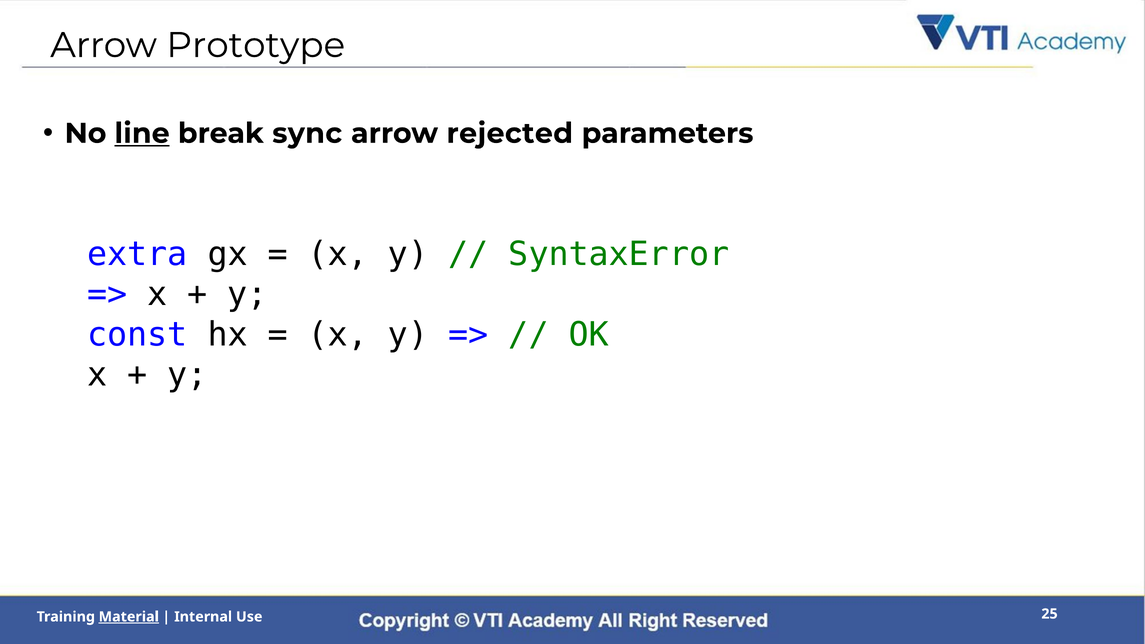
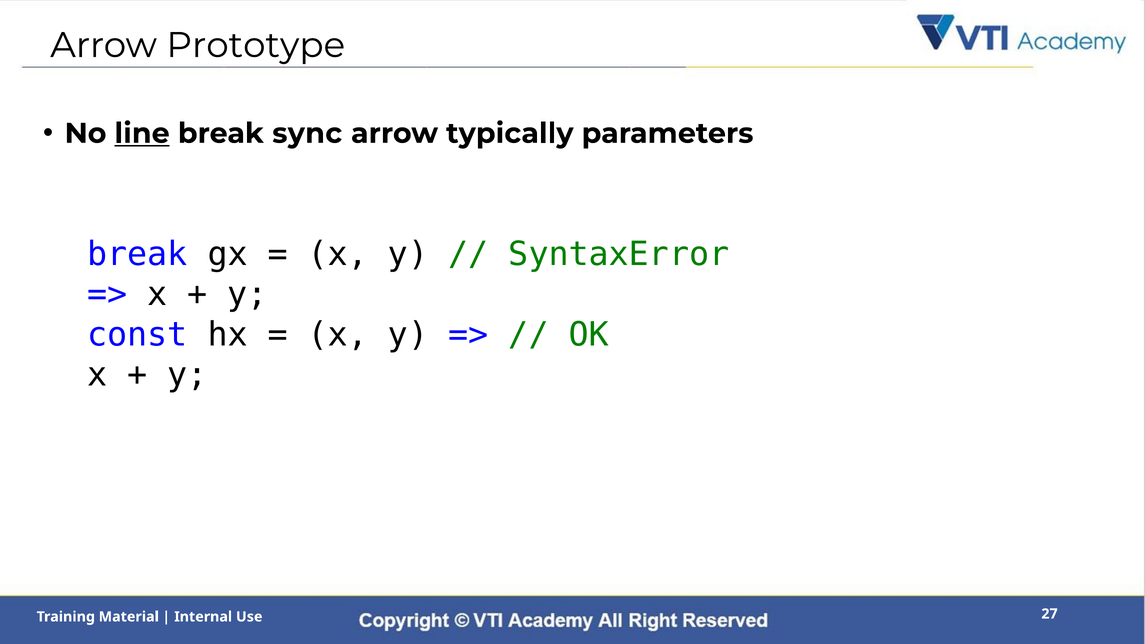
rejected: rejected -> typically (510, 133)
extra: extra -> break (137, 254)
Material underline: present -> none (129, 617)
25: 25 -> 27 (1050, 614)
